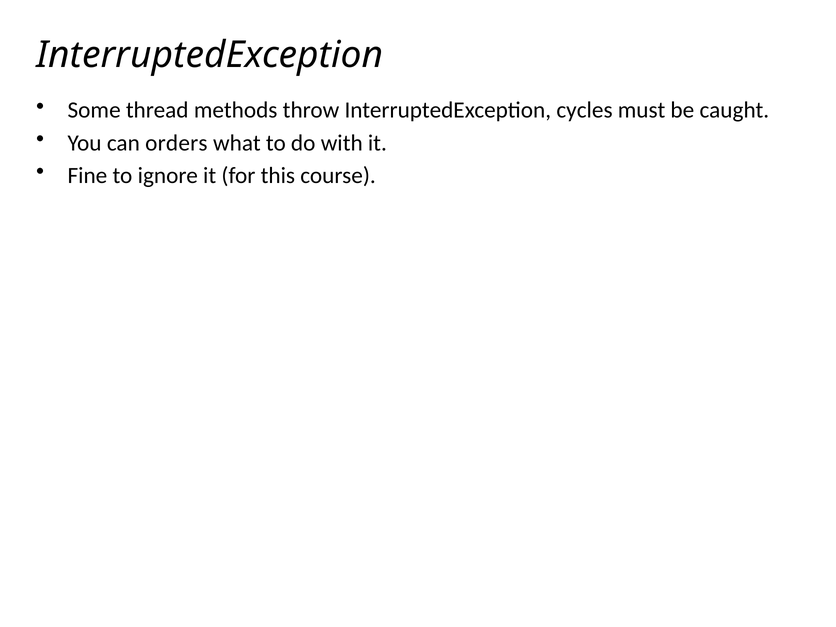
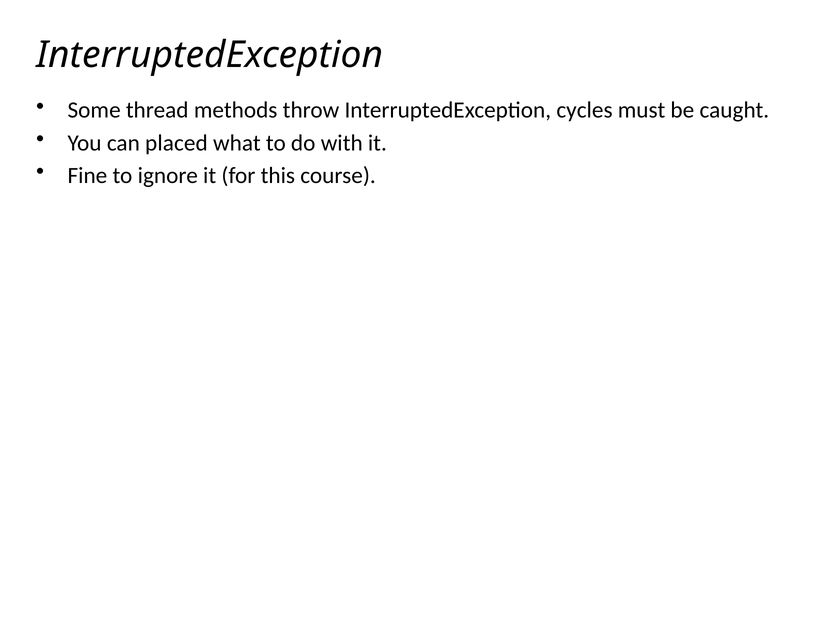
orders: orders -> placed (176, 143)
